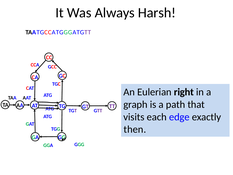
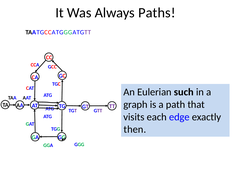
Harsh: Harsh -> Paths (157, 13)
right: right -> such (184, 92)
